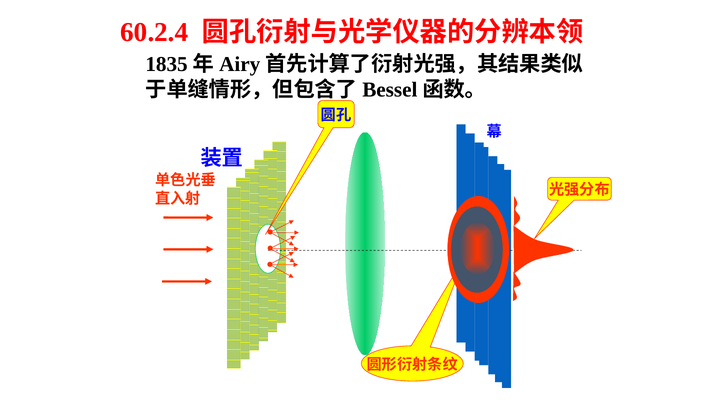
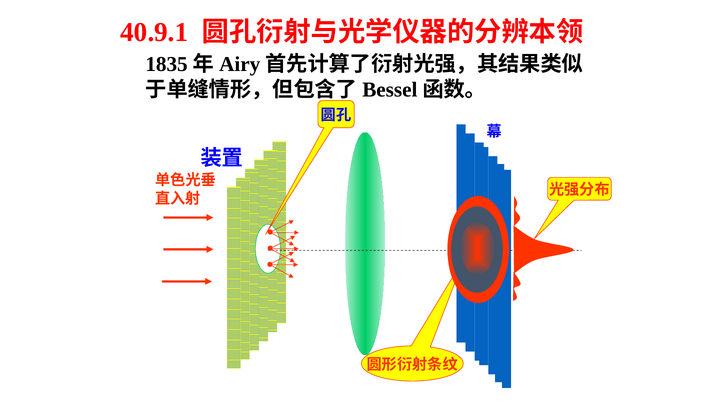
60.2.4: 60.2.4 -> 40.9.1 (154, 32)
